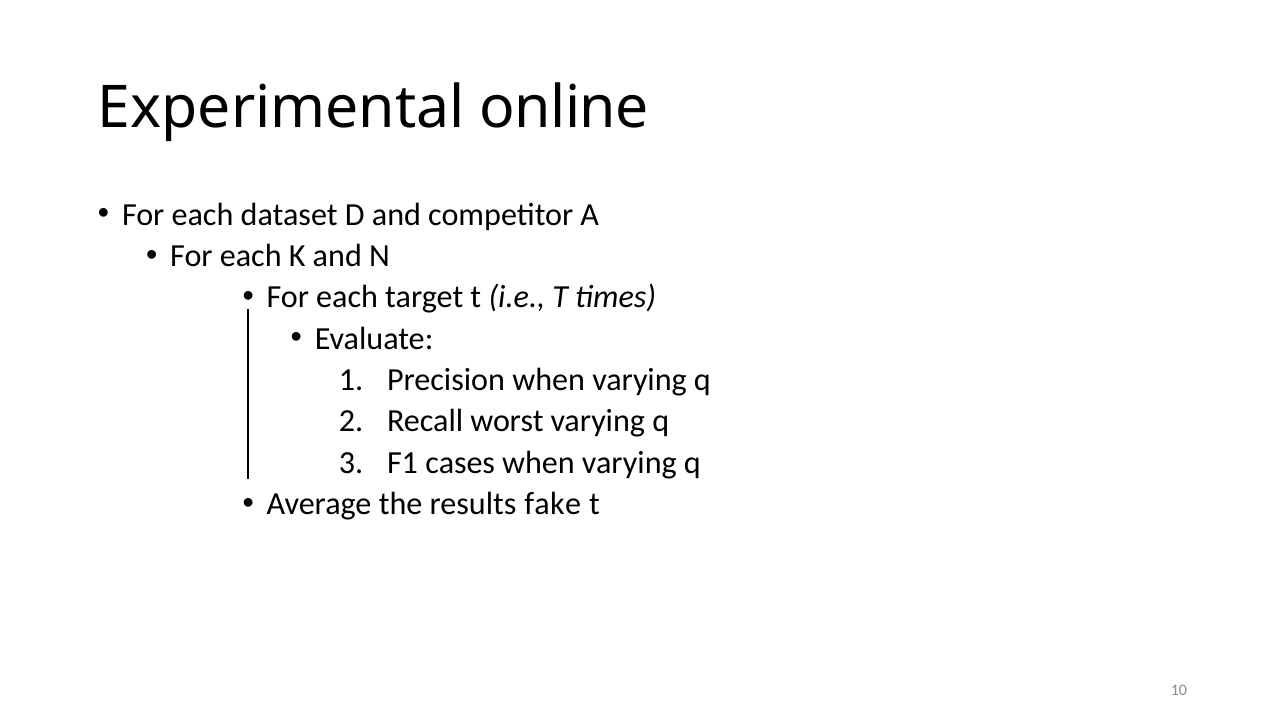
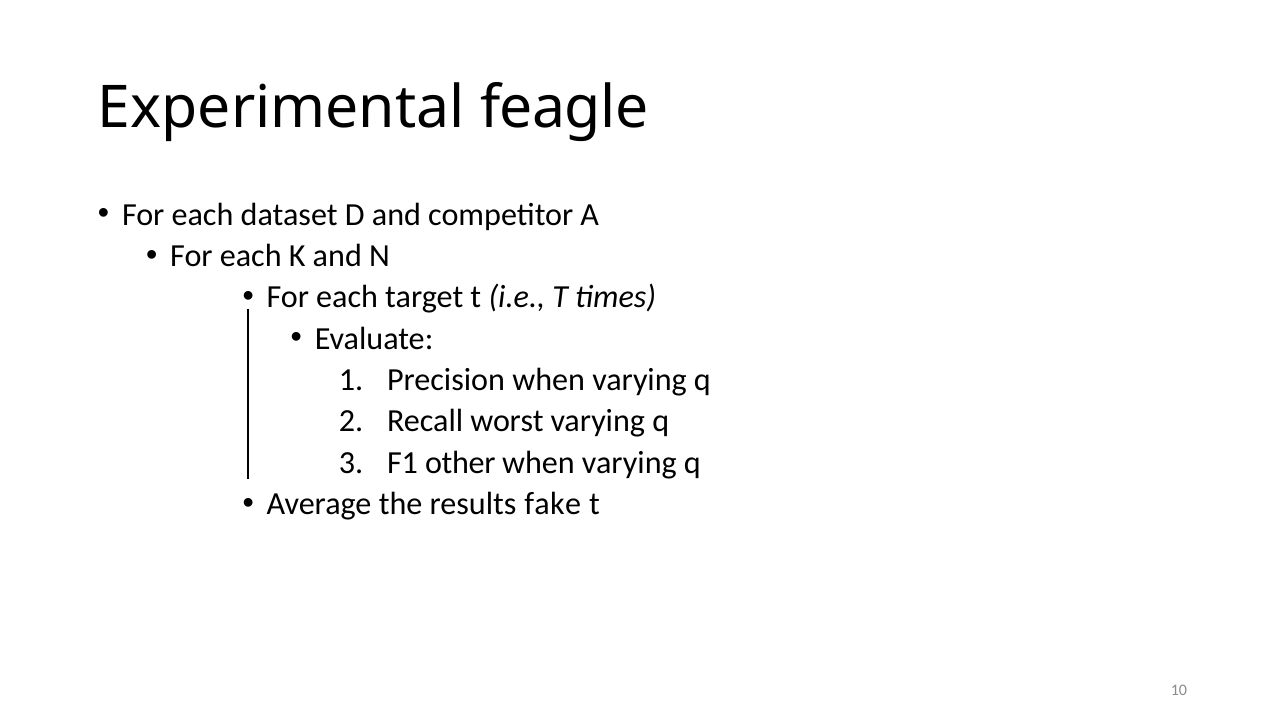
online: online -> feagle (564, 108)
cases: cases -> other (460, 463)
